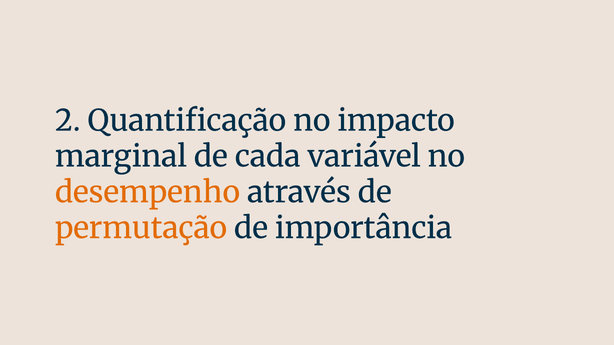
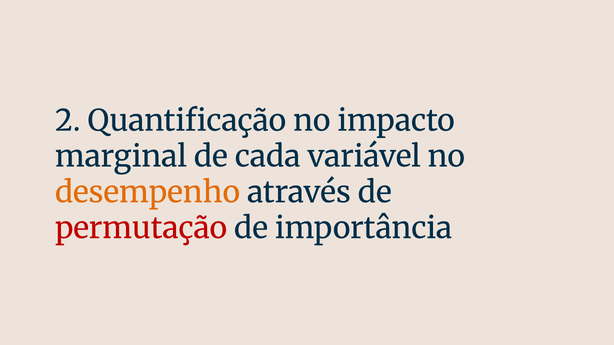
permutação colour: orange -> red (141, 229)
